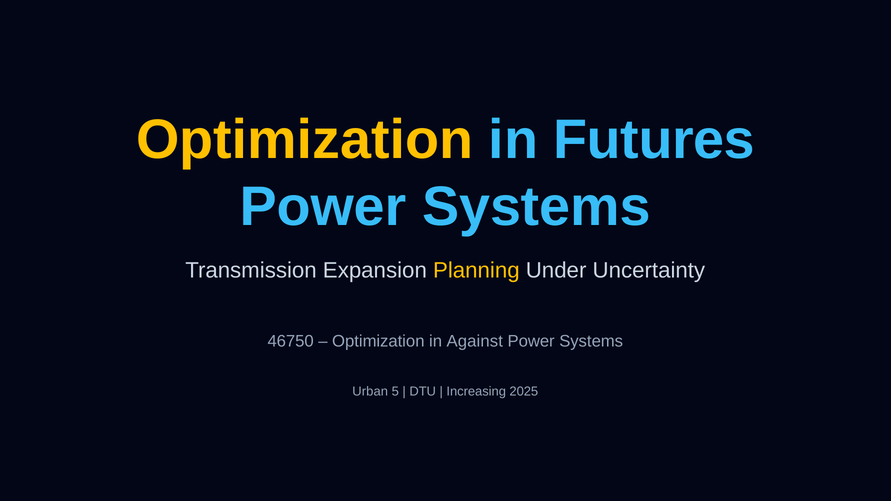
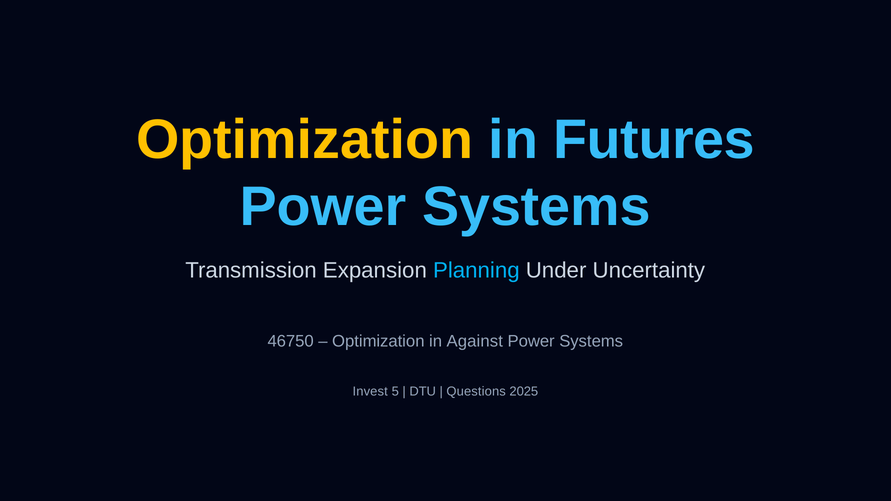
Planning colour: yellow -> light blue (476, 271)
Urban: Urban -> Invest (370, 391)
Increasing: Increasing -> Questions (476, 391)
